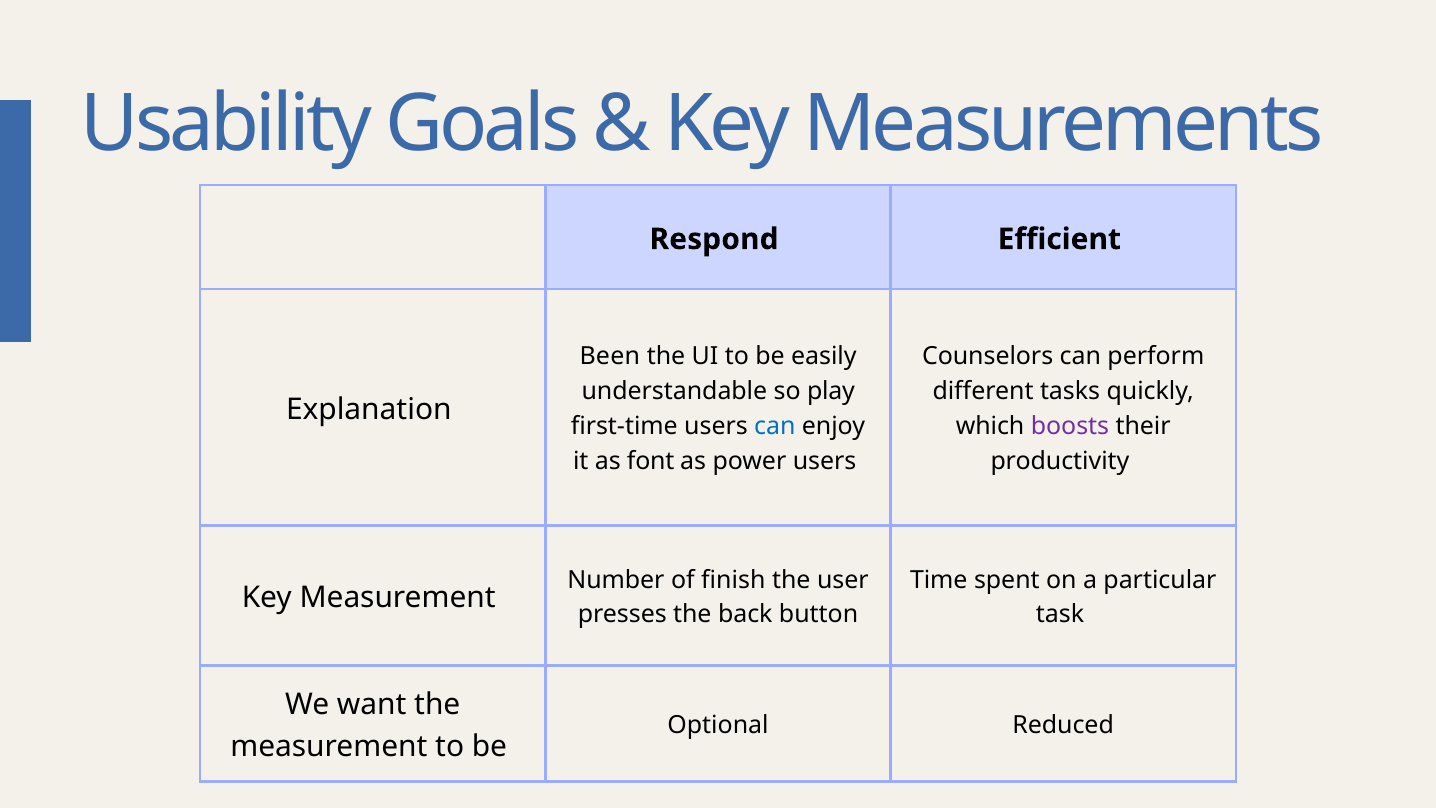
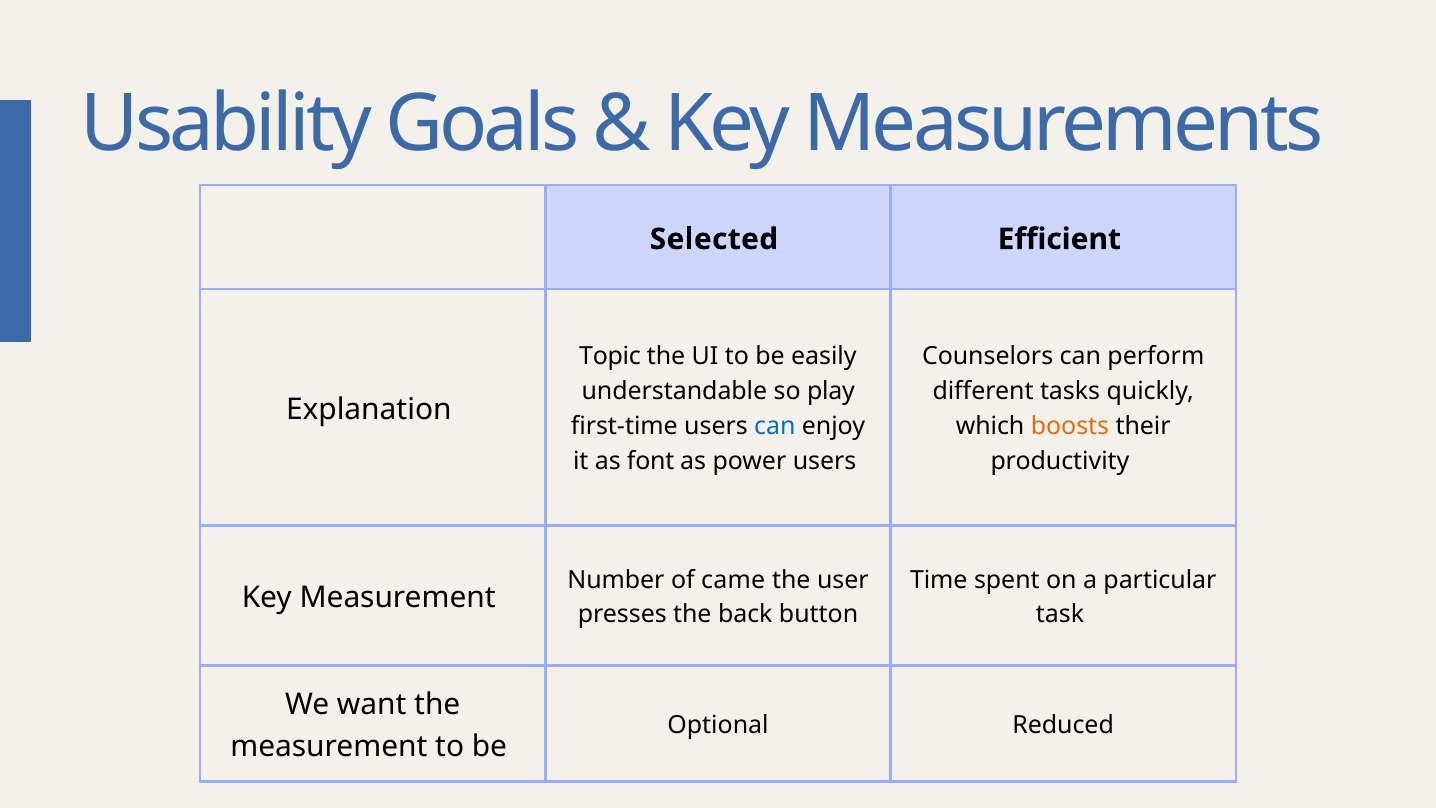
Respond: Respond -> Selected (714, 239)
Been: Been -> Topic (610, 357)
boosts colour: purple -> orange (1070, 426)
finish: finish -> came (733, 580)
